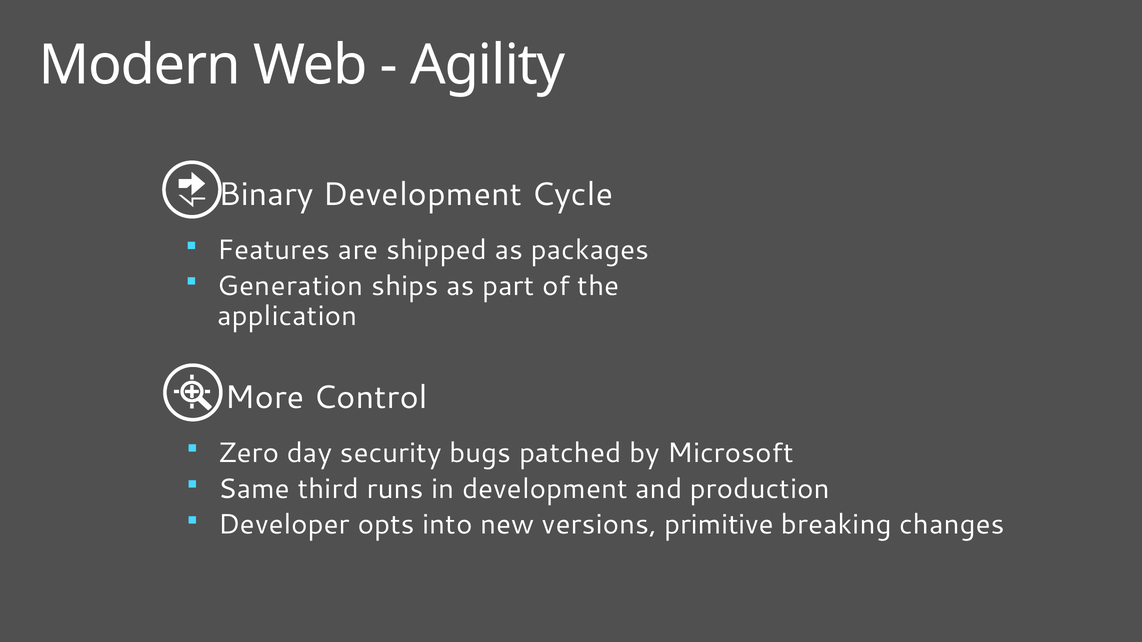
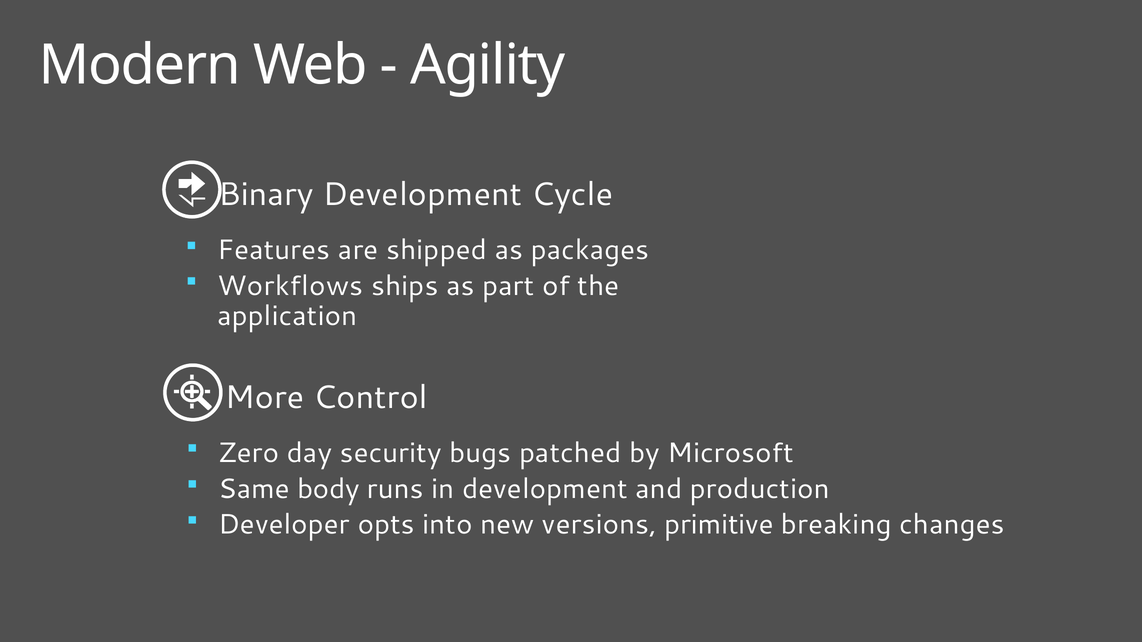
Generation: Generation -> Workflows (290, 286)
third: third -> body (328, 489)
